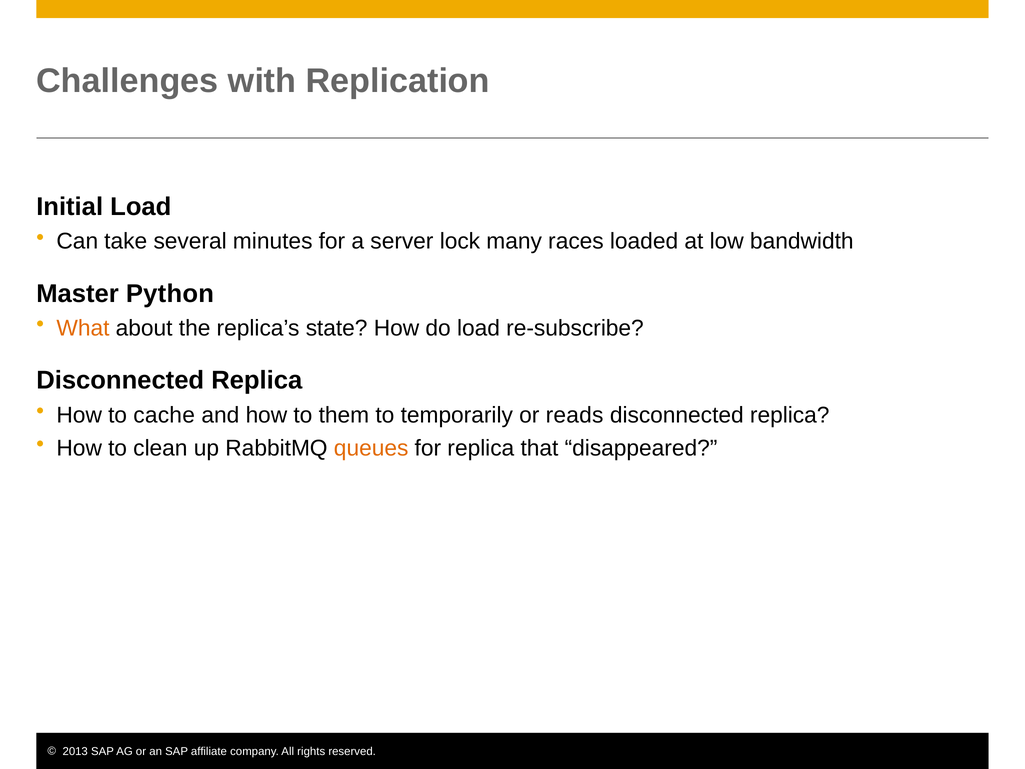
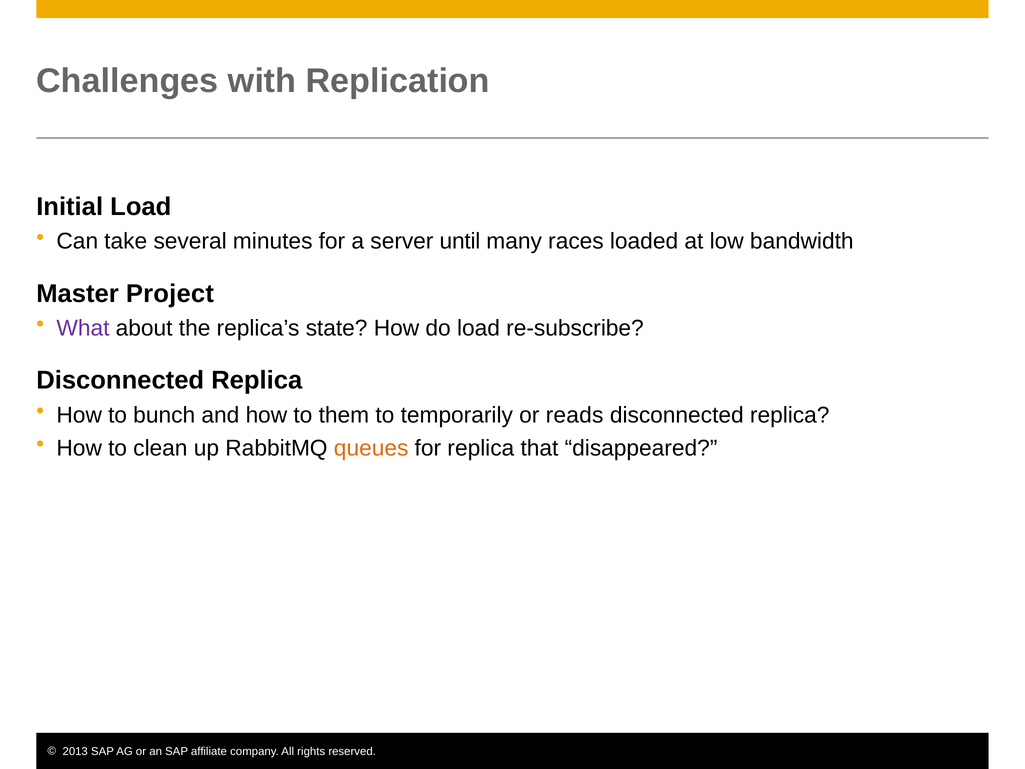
lock: lock -> until (460, 241)
Python: Python -> Project (170, 294)
What colour: orange -> purple (83, 328)
cache: cache -> bunch (164, 415)
